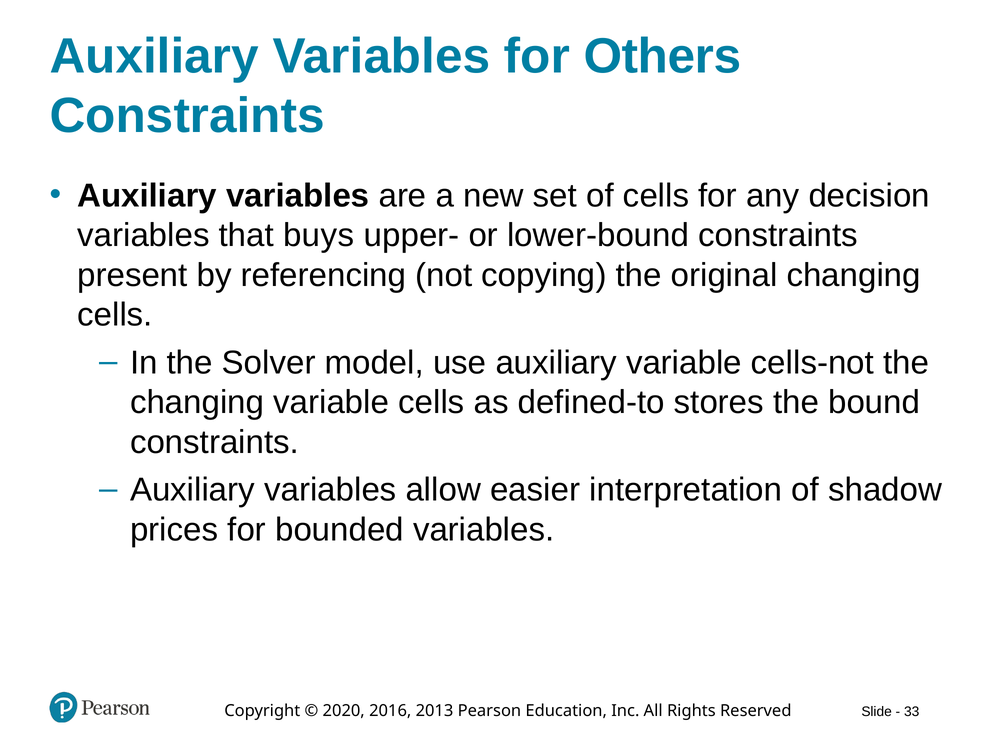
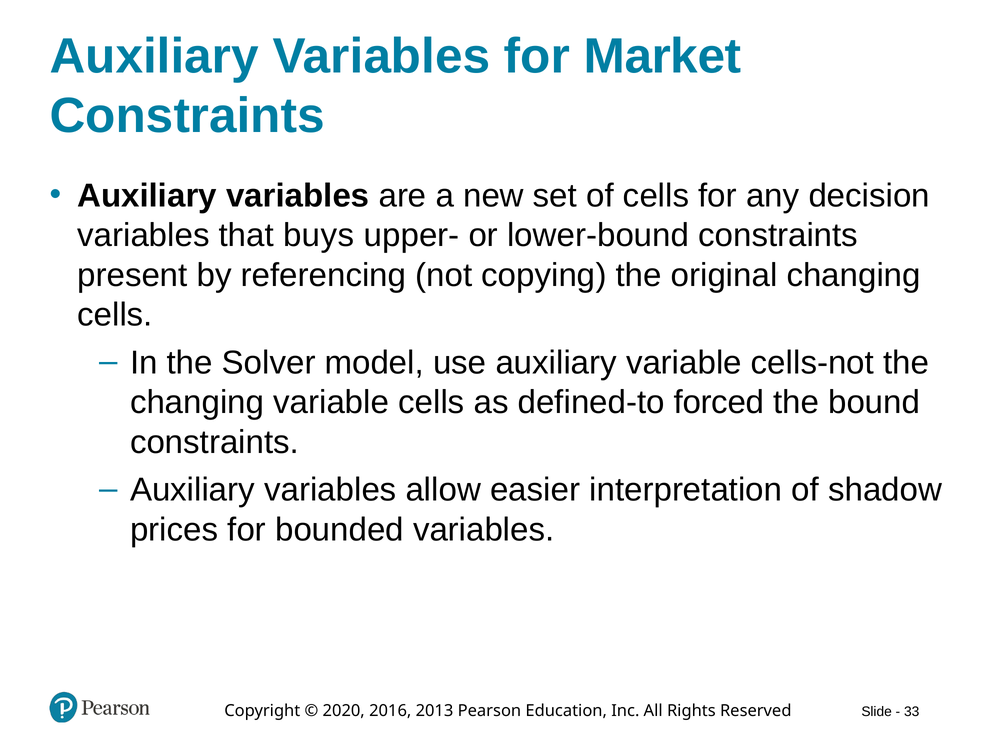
Others: Others -> Market (662, 57)
stores: stores -> forced (719, 402)
